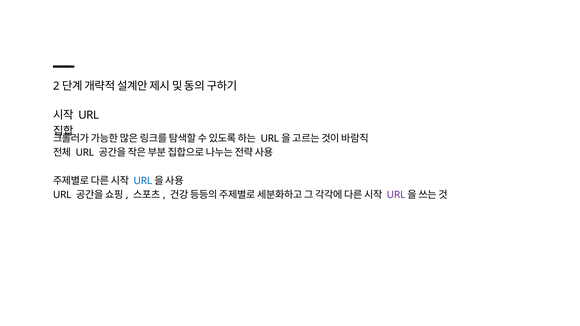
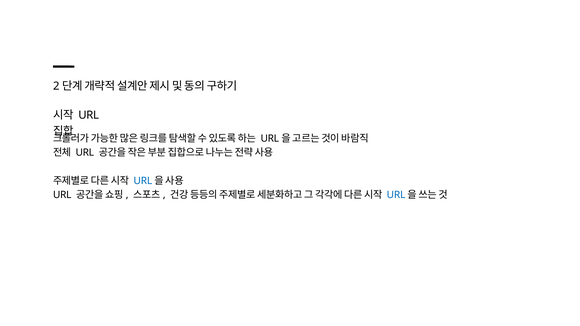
URL colour: purple -> blue (396, 195)
